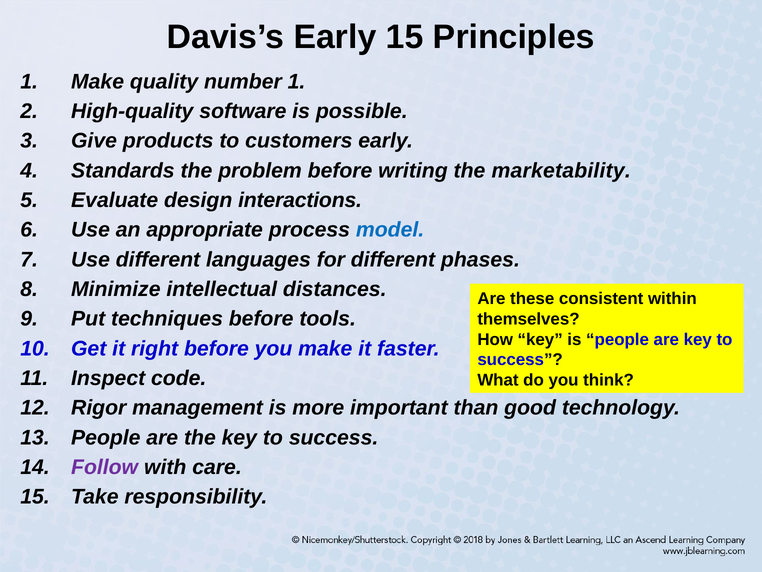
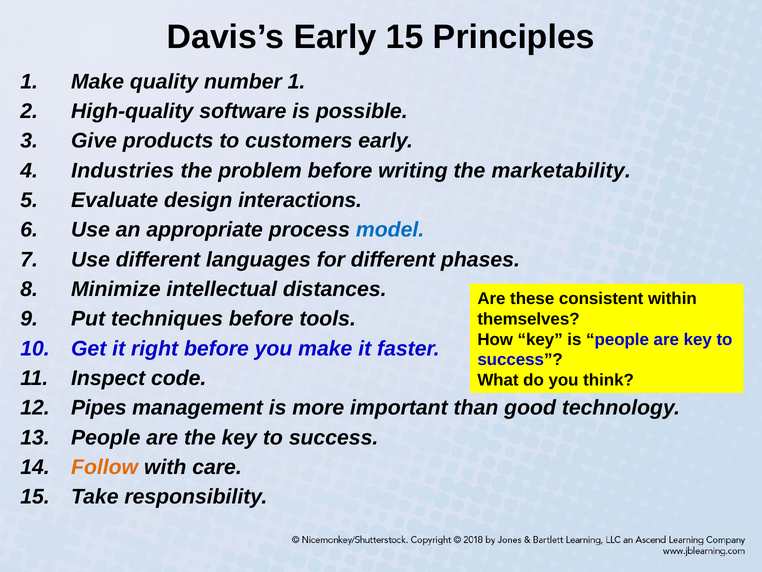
Standards: Standards -> Industries (123, 170)
Rigor: Rigor -> Pipes (99, 408)
Follow colour: purple -> orange (105, 467)
